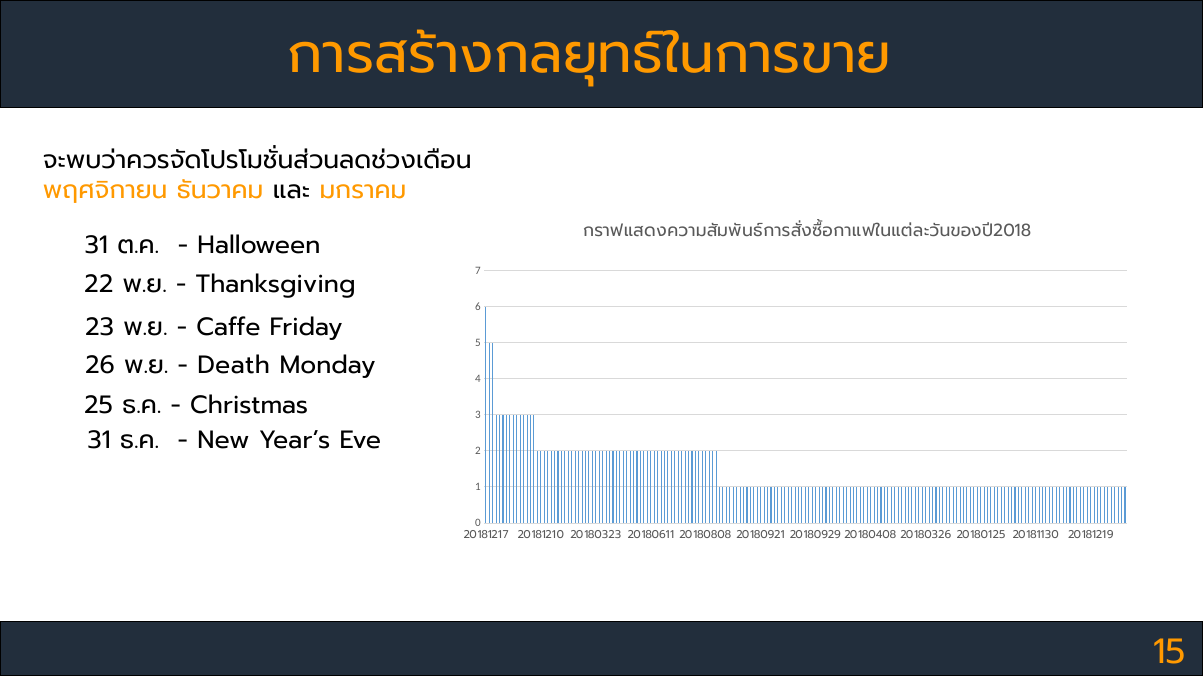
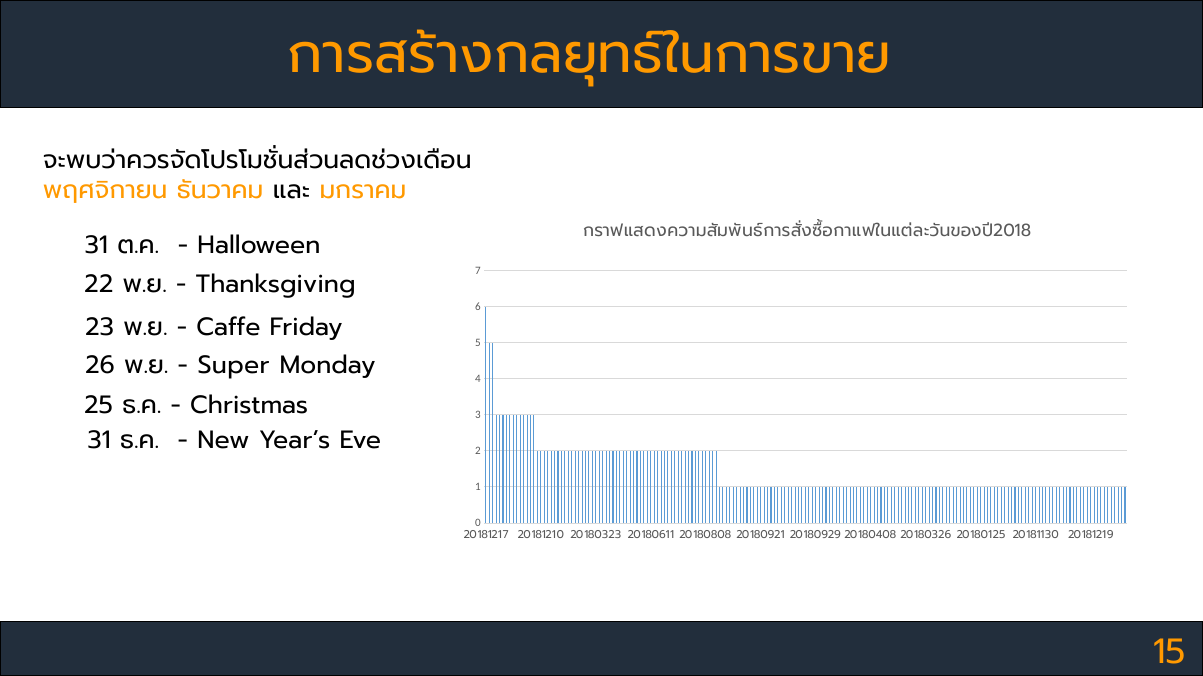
Death: Death -> Super (234, 366)
